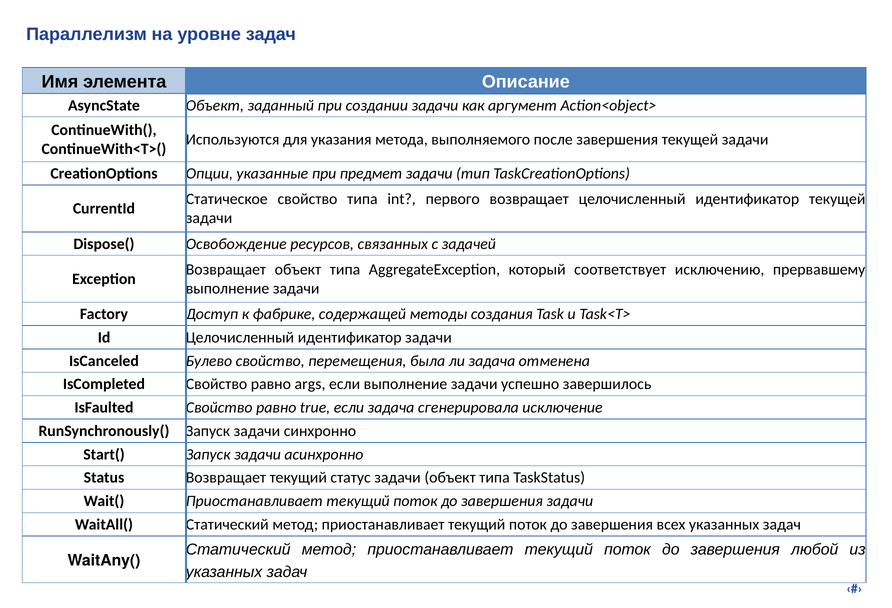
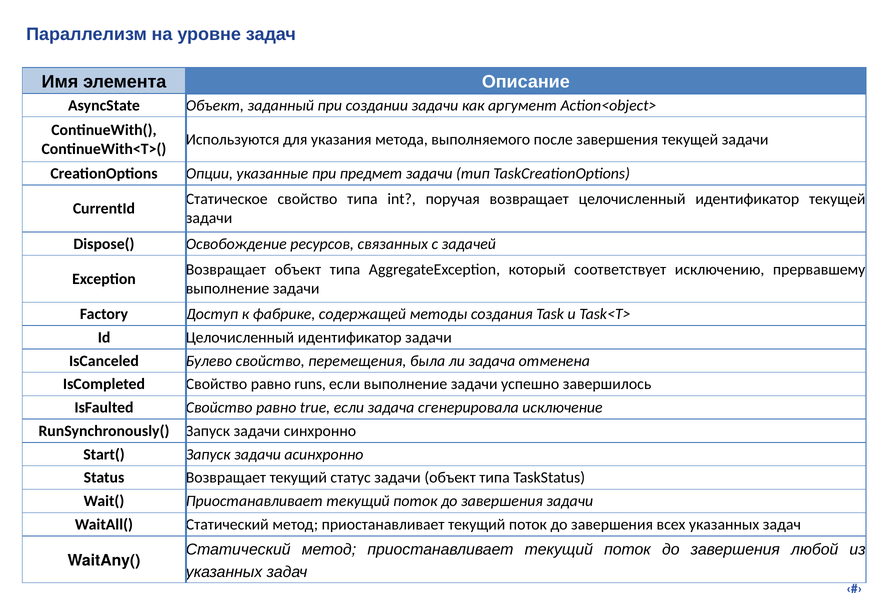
первого: первого -> поручая (453, 199)
args: args -> runs (310, 384)
